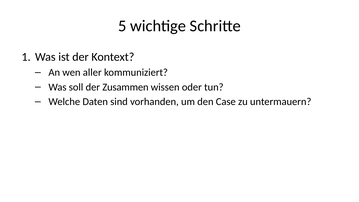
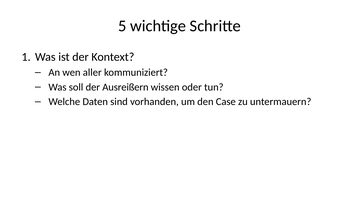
Zusammen: Zusammen -> Ausreißern (125, 87)
